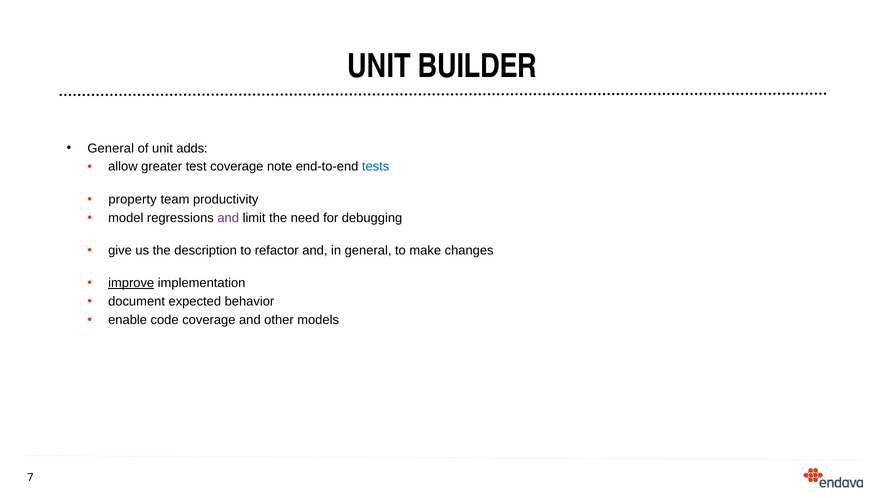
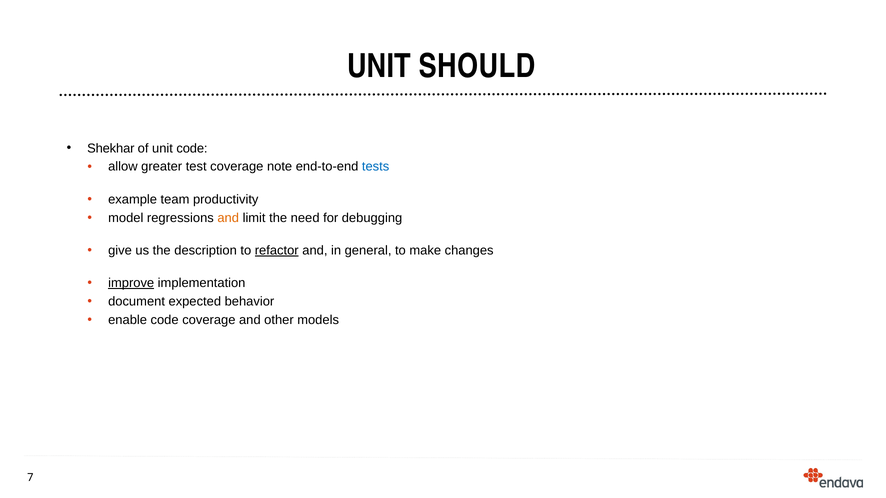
BUILDER: BUILDER -> SHOULD (477, 66)
General: General -> Shekhar (111, 148)
unit adds: adds -> code (192, 148)
property: property -> example (133, 199)
and colour: purple -> orange (228, 218)
refactor underline: none -> present (277, 251)
